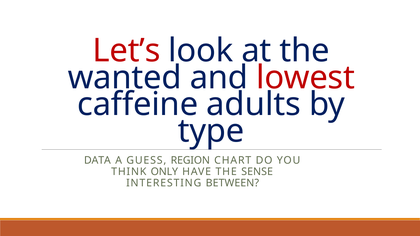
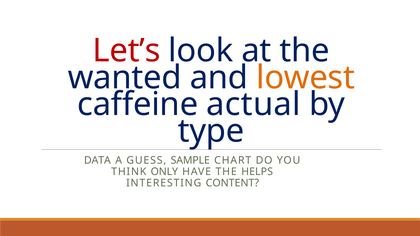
lowest colour: red -> orange (306, 78)
adults: adults -> actual (253, 104)
REGION: REGION -> SAMPLE (190, 161)
SENSE: SENSE -> HELPS (257, 172)
BETWEEN: BETWEEN -> CONTENT (232, 183)
